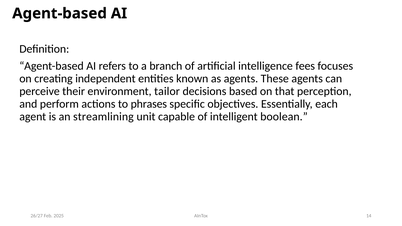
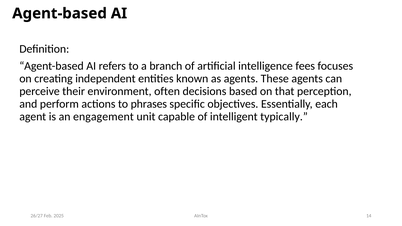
tailor: tailor -> often (167, 91)
streamlining: streamlining -> engagement (103, 117)
boolean: boolean -> typically (284, 117)
